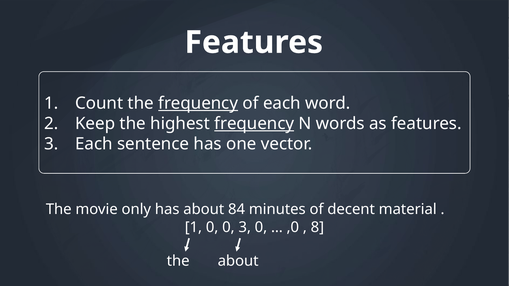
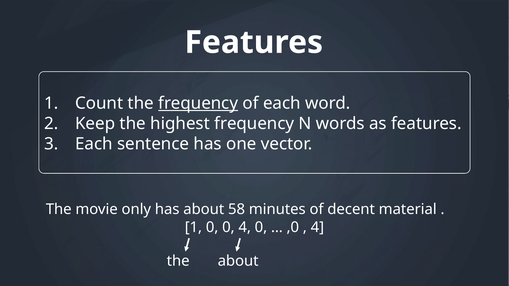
frequency underline: present -> none (254, 124)
84: 84 -> 58 (237, 210)
0 3: 3 -> 4 (245, 227)
8: 8 -> 4 (317, 227)
